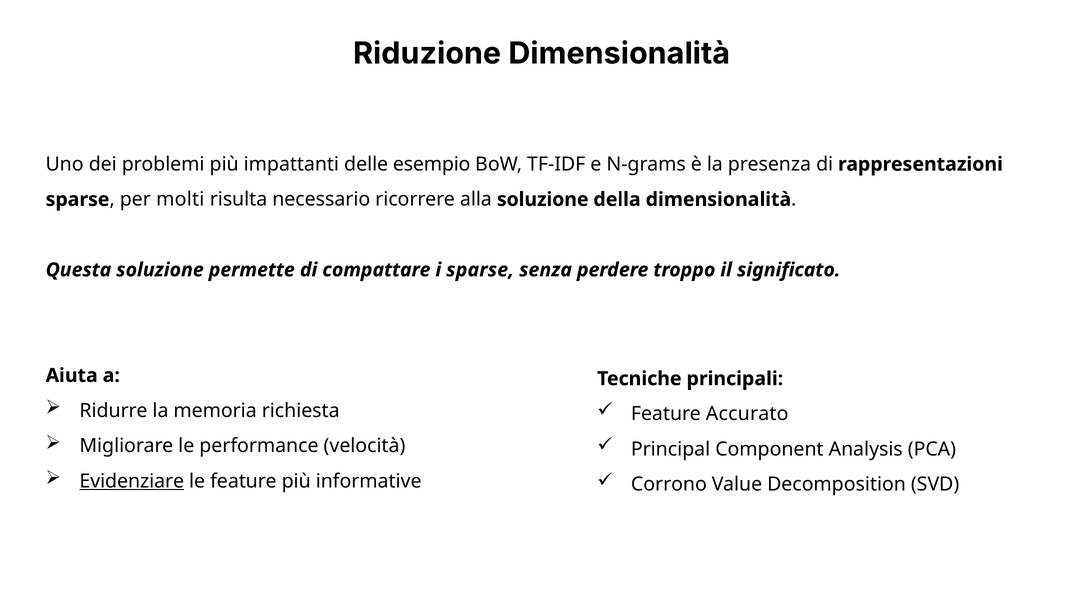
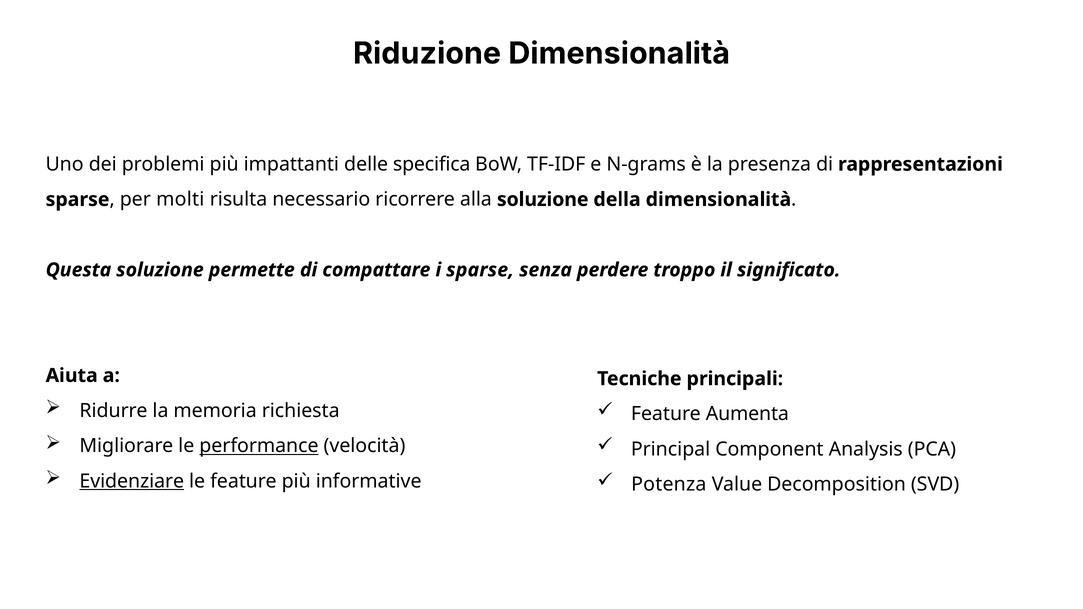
esempio: esempio -> specifica (432, 164)
Accurato: Accurato -> Aumenta (747, 414)
performance underline: none -> present (259, 446)
Corrono: Corrono -> Potenza (669, 485)
